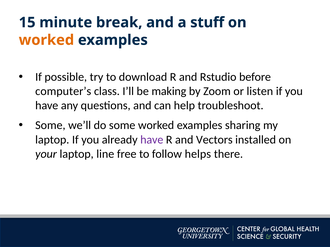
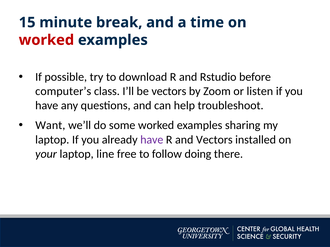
stuff: stuff -> time (207, 23)
worked colour: orange -> red (46, 40)
be making: making -> vectors (169, 91)
Some: Some -> Want (50, 126)
helps: helps -> doing (198, 154)
